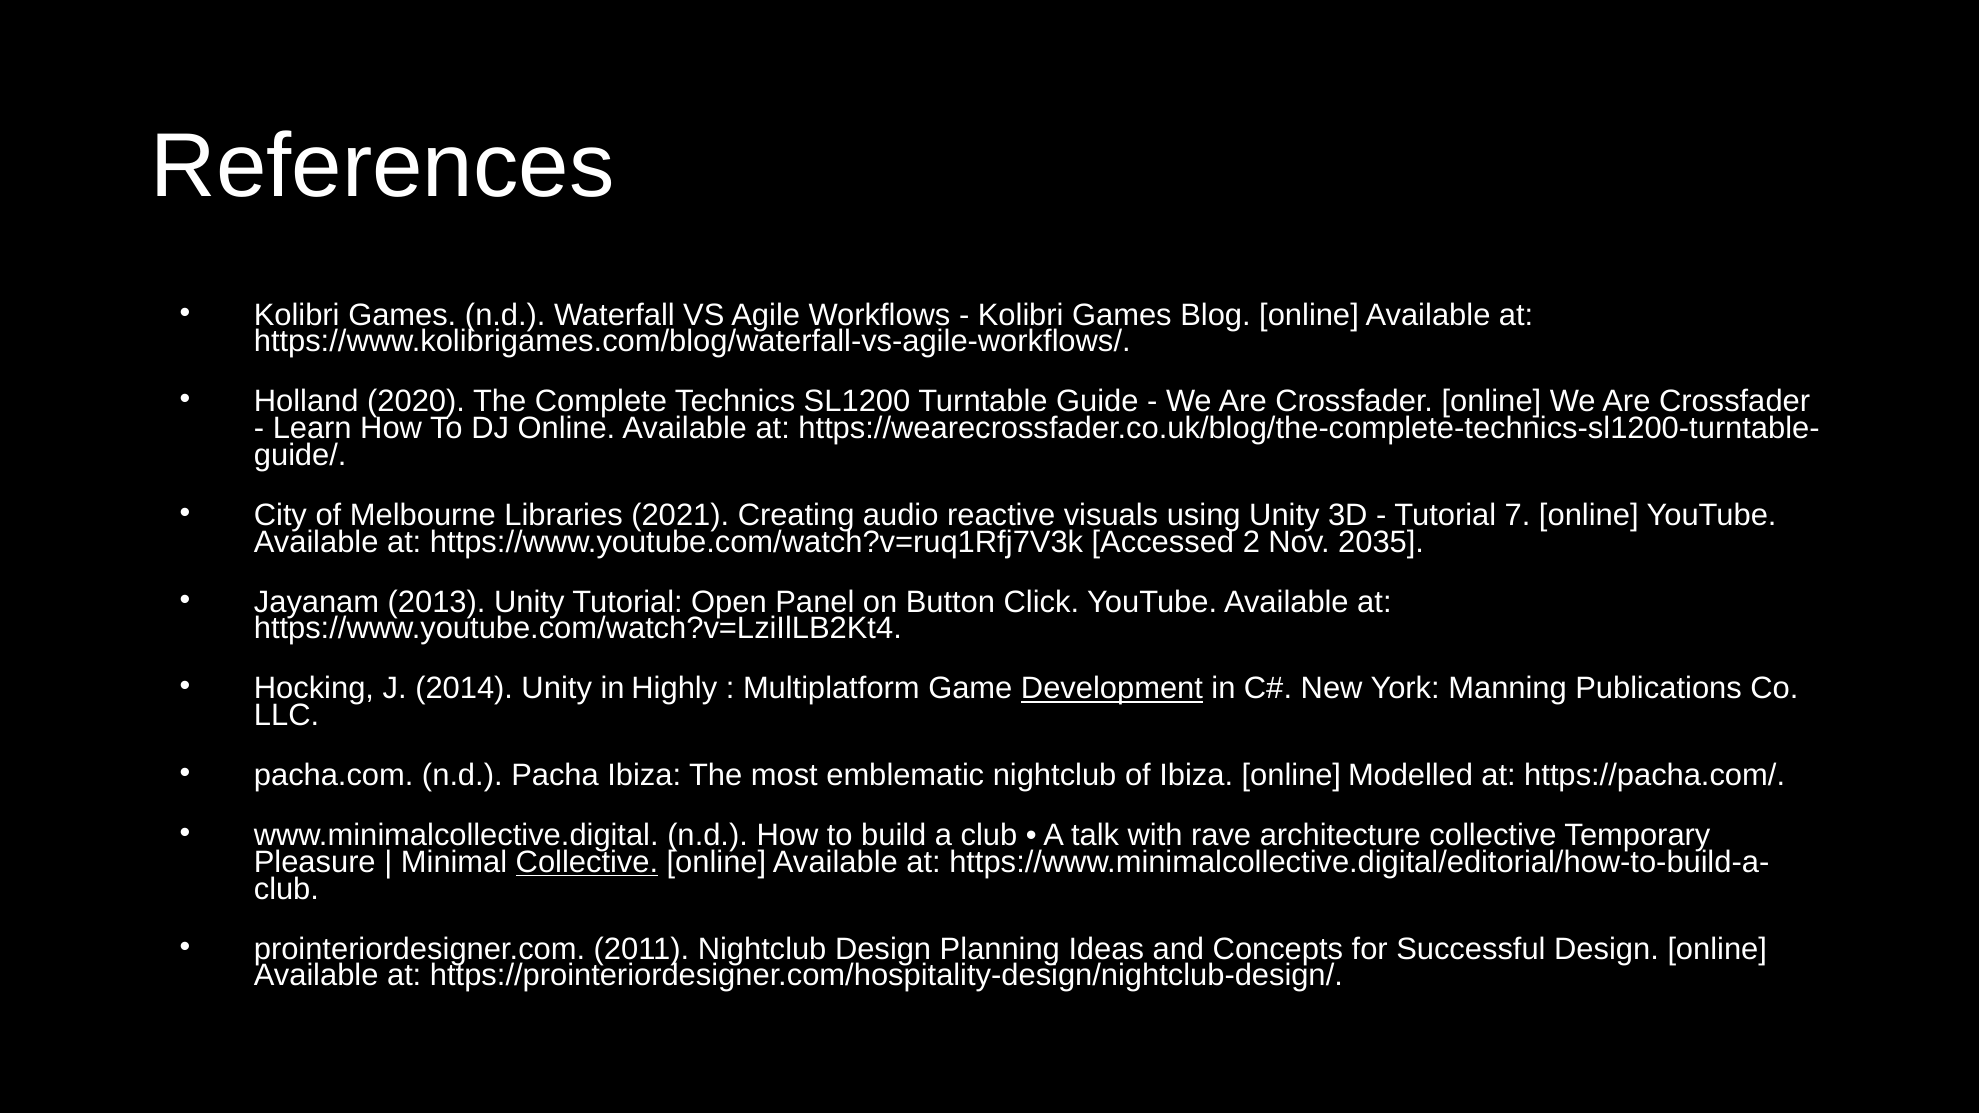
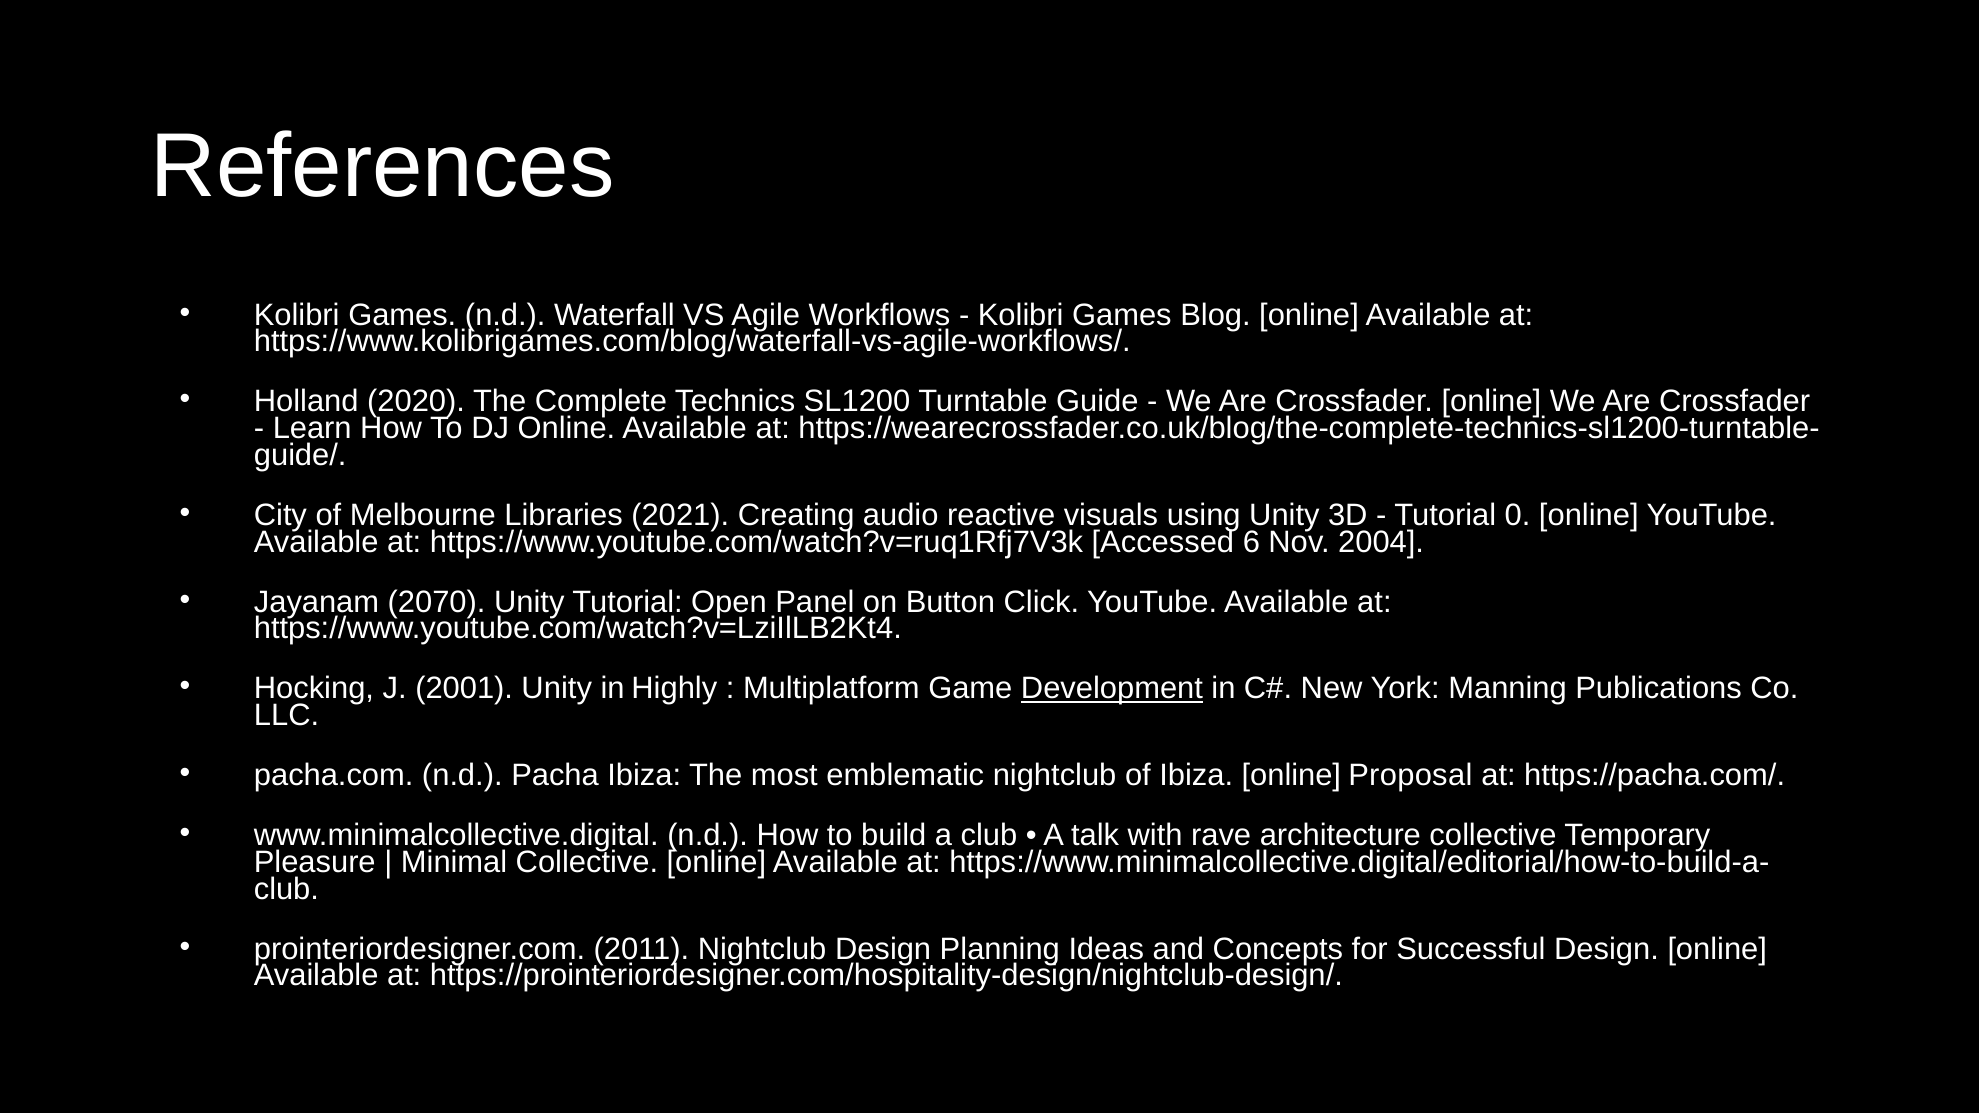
7: 7 -> 0 (1518, 515)
2: 2 -> 6 (1251, 542)
2035: 2035 -> 2004 (1381, 542)
2013: 2013 -> 2070 (437, 602)
2014: 2014 -> 2001 (464, 689)
Modelled: Modelled -> Proposal (1410, 776)
Collective underline: present -> none (587, 862)
